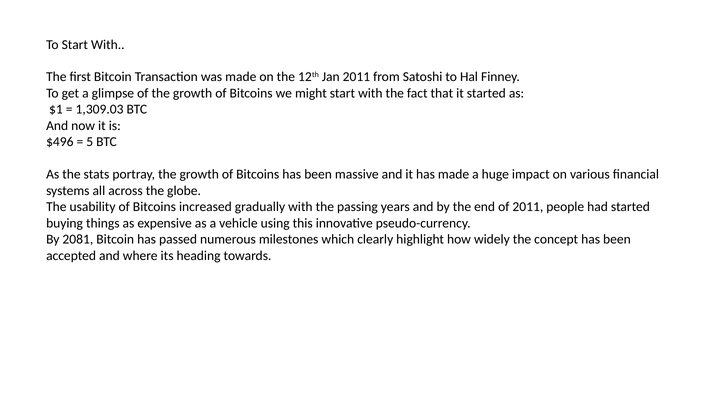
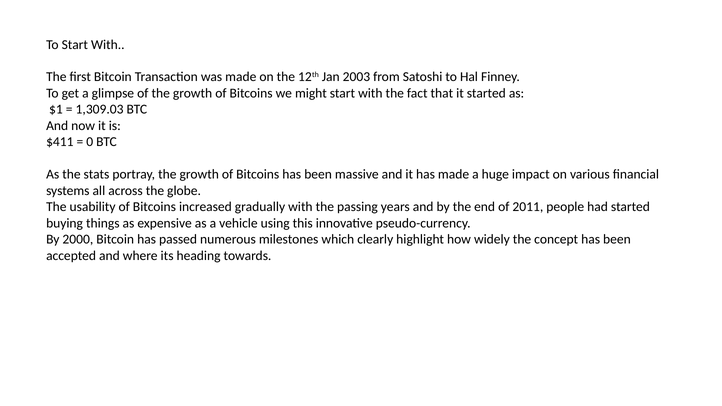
Jan 2011: 2011 -> 2003 (356, 77)
$496: $496 -> $411 (60, 142)
5: 5 -> 0 (90, 142)
2081: 2081 -> 2000 (78, 240)
